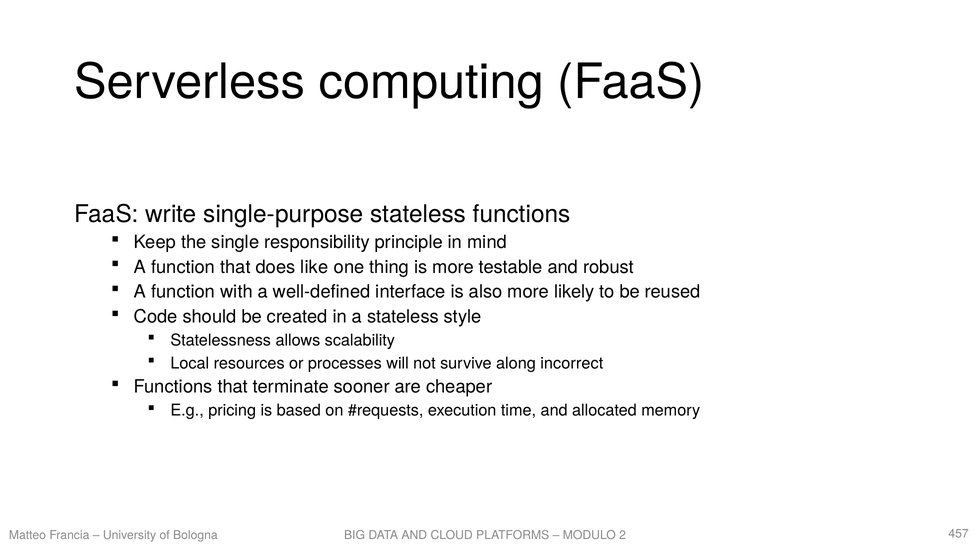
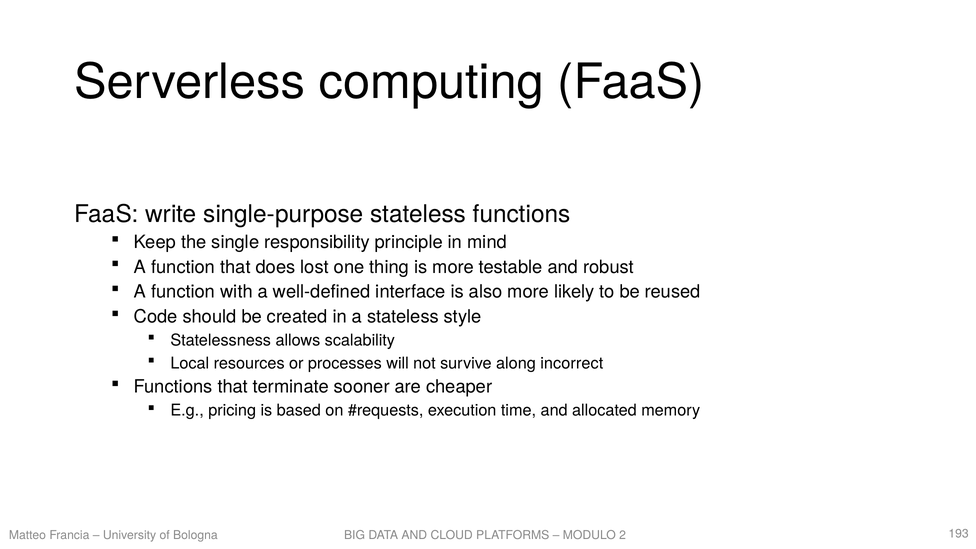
like: like -> lost (315, 267)
457: 457 -> 193 (959, 534)
